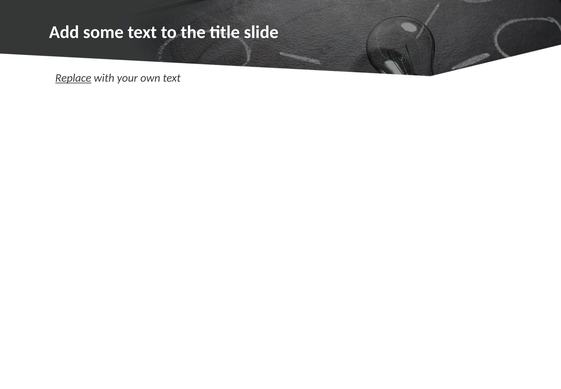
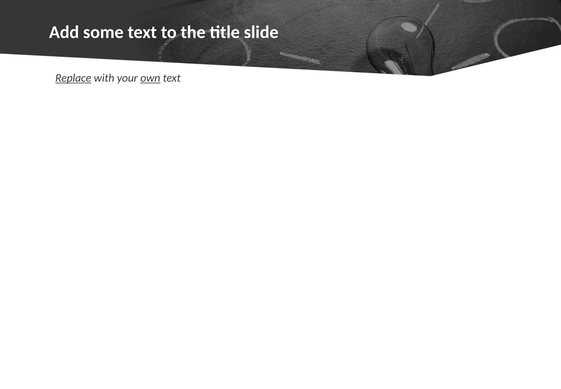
own underline: none -> present (150, 78)
